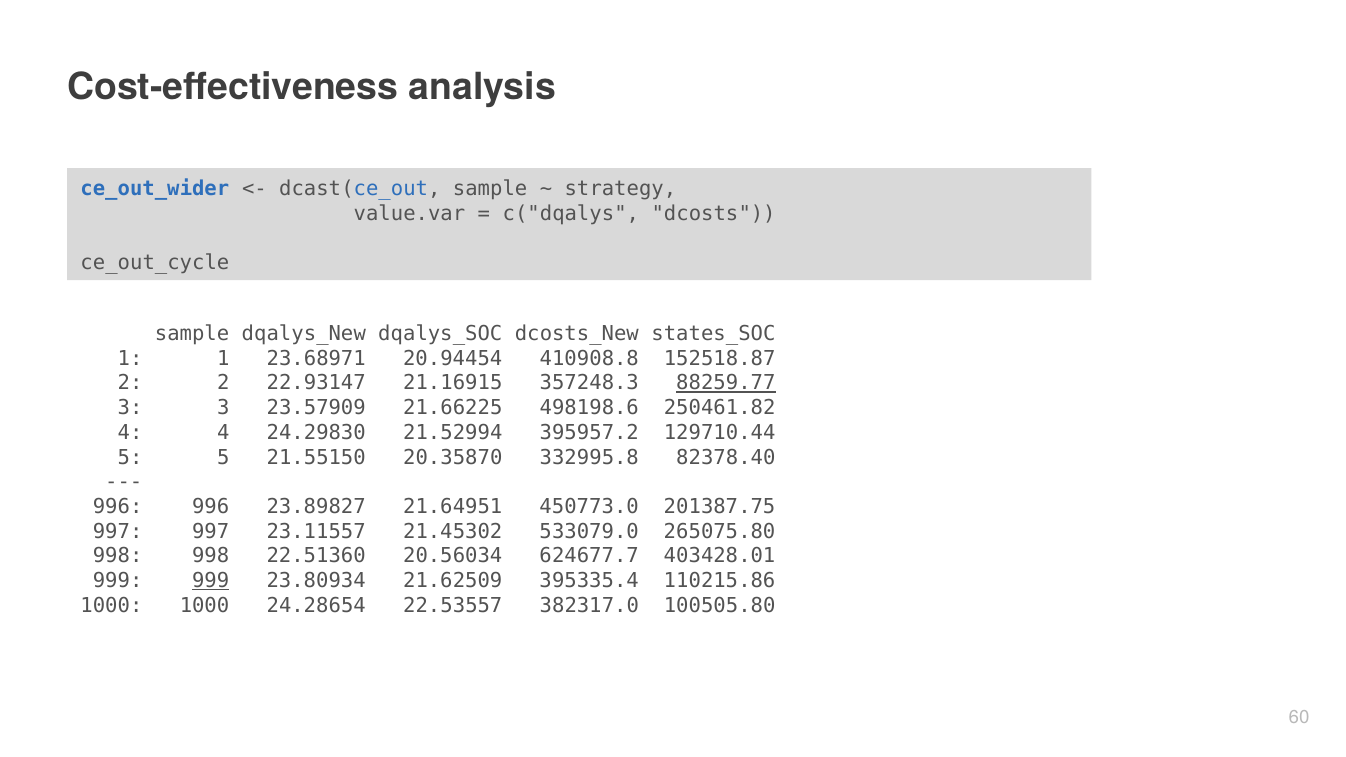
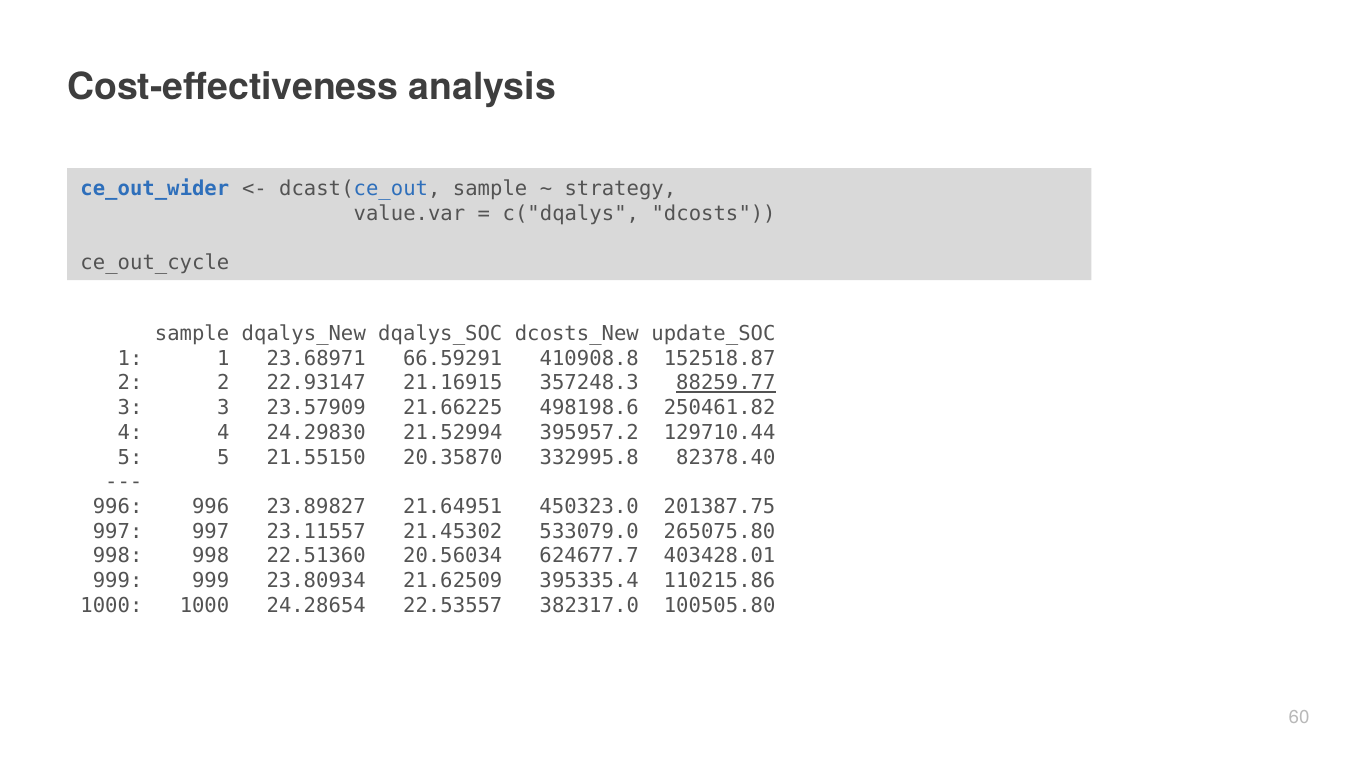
states_SOC: states_SOC -> update_SOC (713, 334)
20.94454: 20.94454 -> 66.59291 (453, 359)
450773.0: 450773.0 -> 450323.0 (589, 507)
999 underline: present -> none (211, 581)
